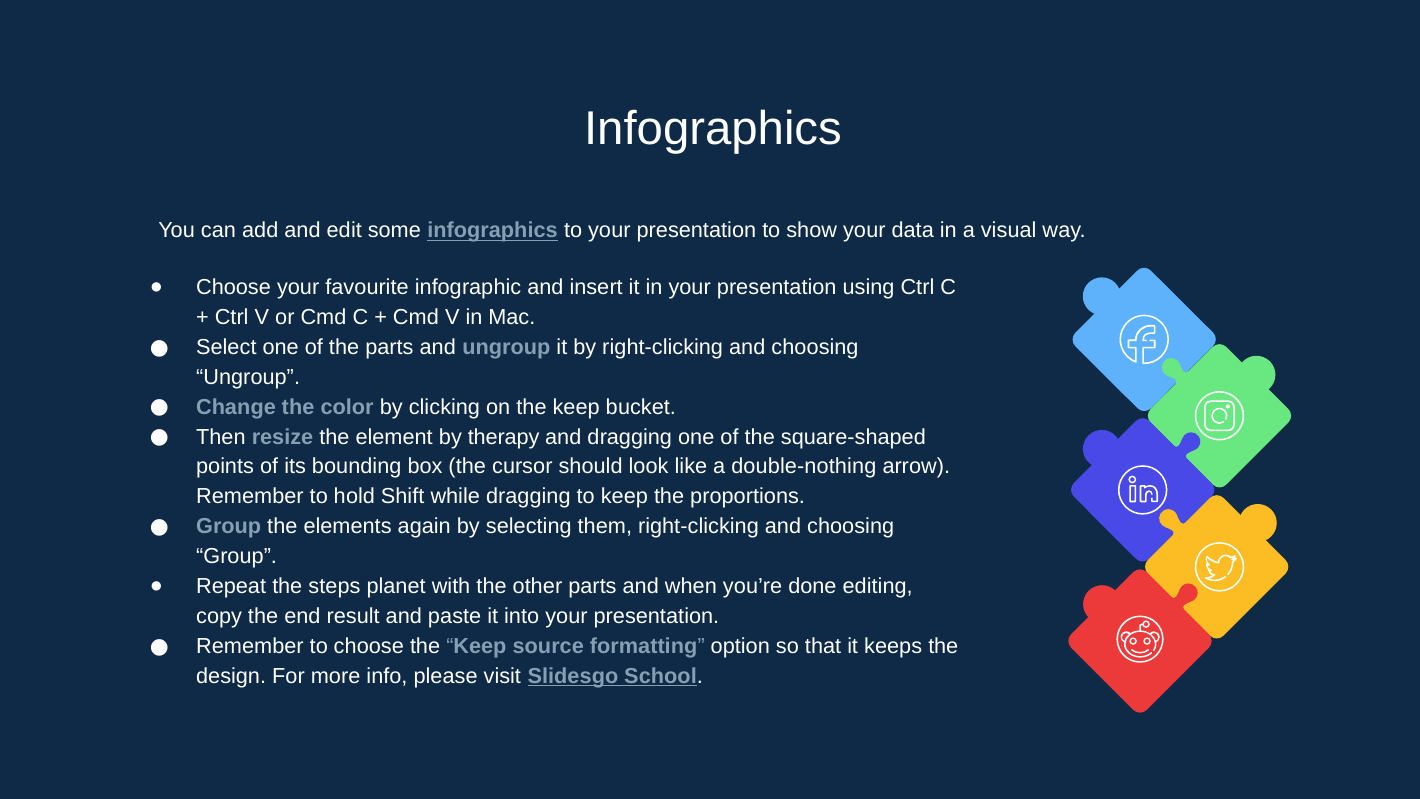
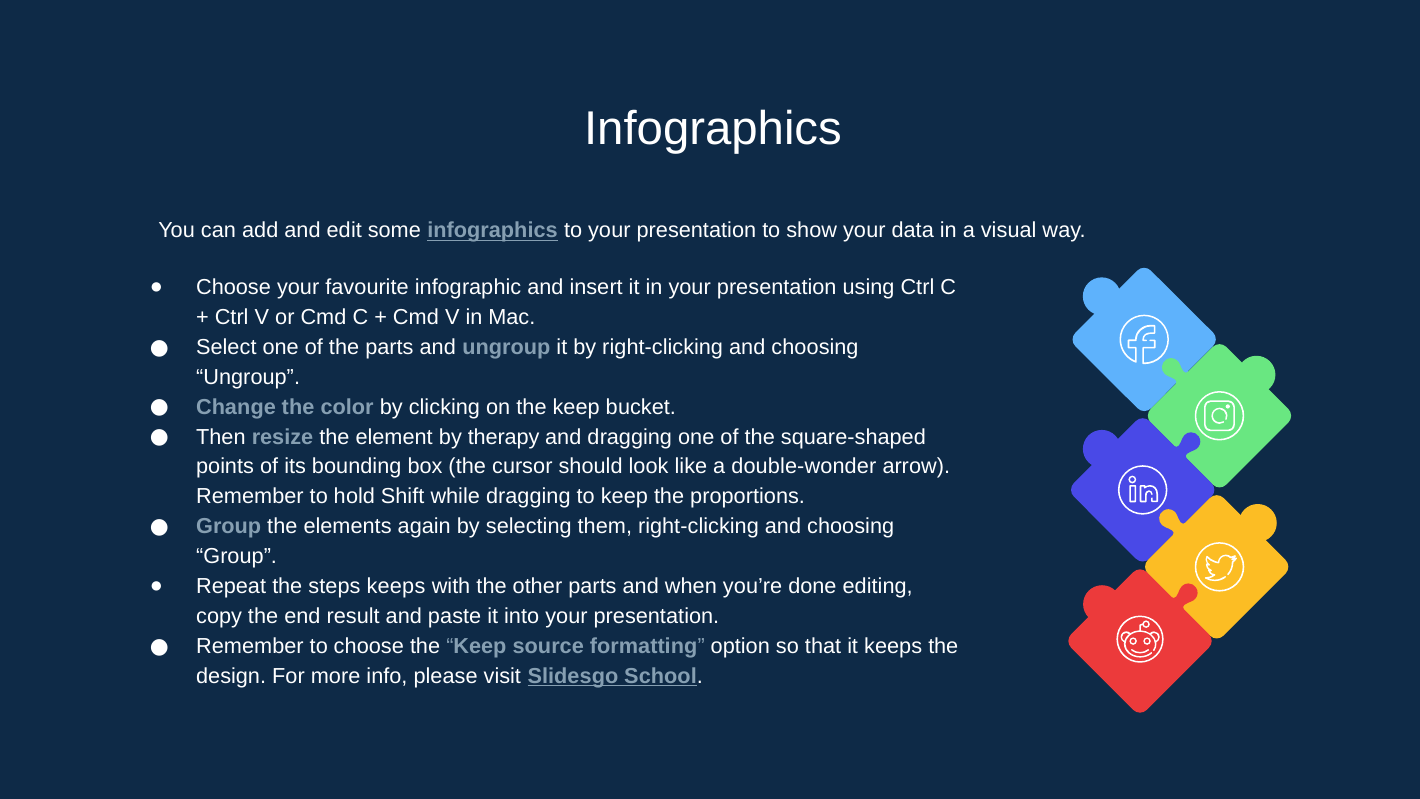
double-nothing: double-nothing -> double-wonder (804, 467)
steps planet: planet -> keeps (396, 586)
